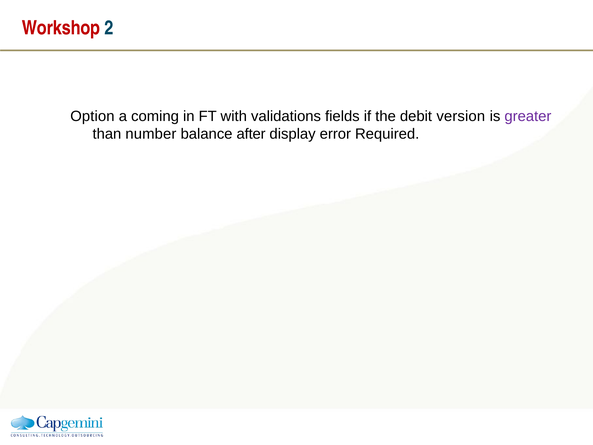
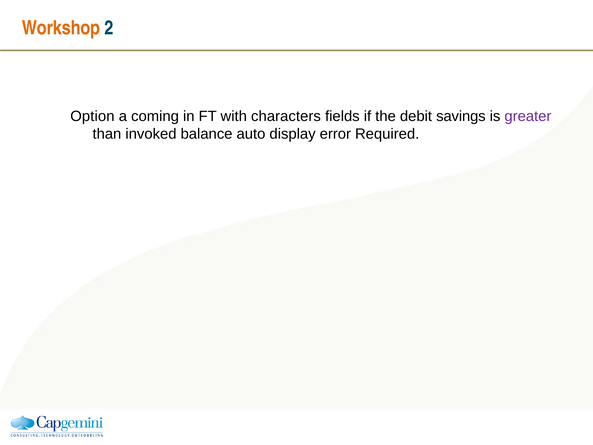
Workshop colour: red -> orange (61, 28)
validations: validations -> characters (286, 116)
version: version -> savings (461, 116)
number: number -> invoked (151, 134)
after: after -> auto (251, 134)
